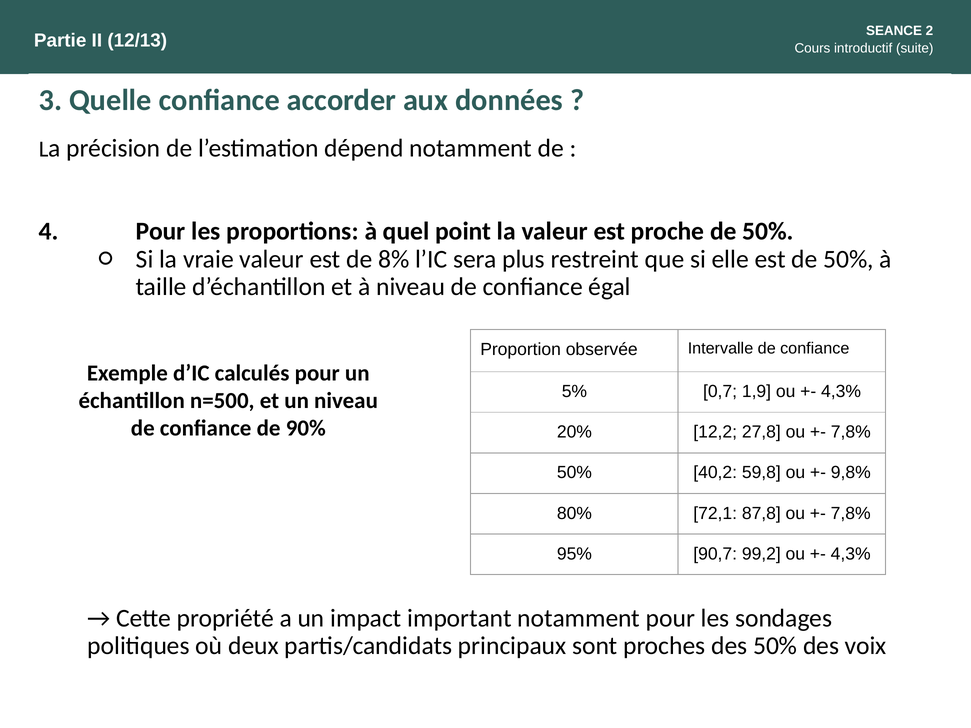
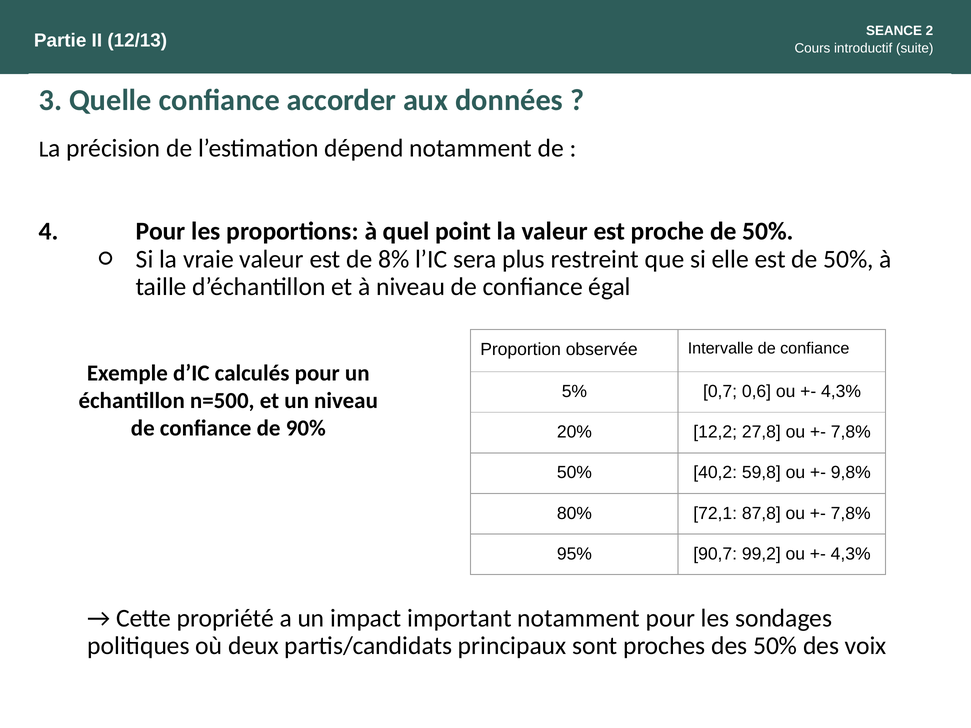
1,9: 1,9 -> 0,6 (756, 392)
